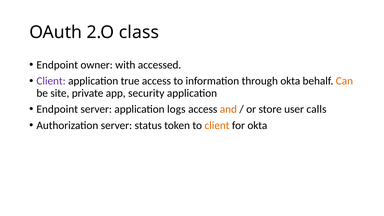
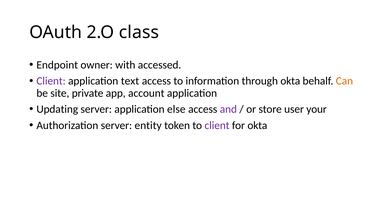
true: true -> text (130, 81)
security: security -> account (146, 93)
Endpoint: Endpoint -> Updating (57, 109)
logs: logs -> else (176, 109)
and colour: orange -> purple (228, 109)
calls: calls -> your (317, 109)
status: status -> entity (148, 125)
client colour: orange -> purple (217, 125)
